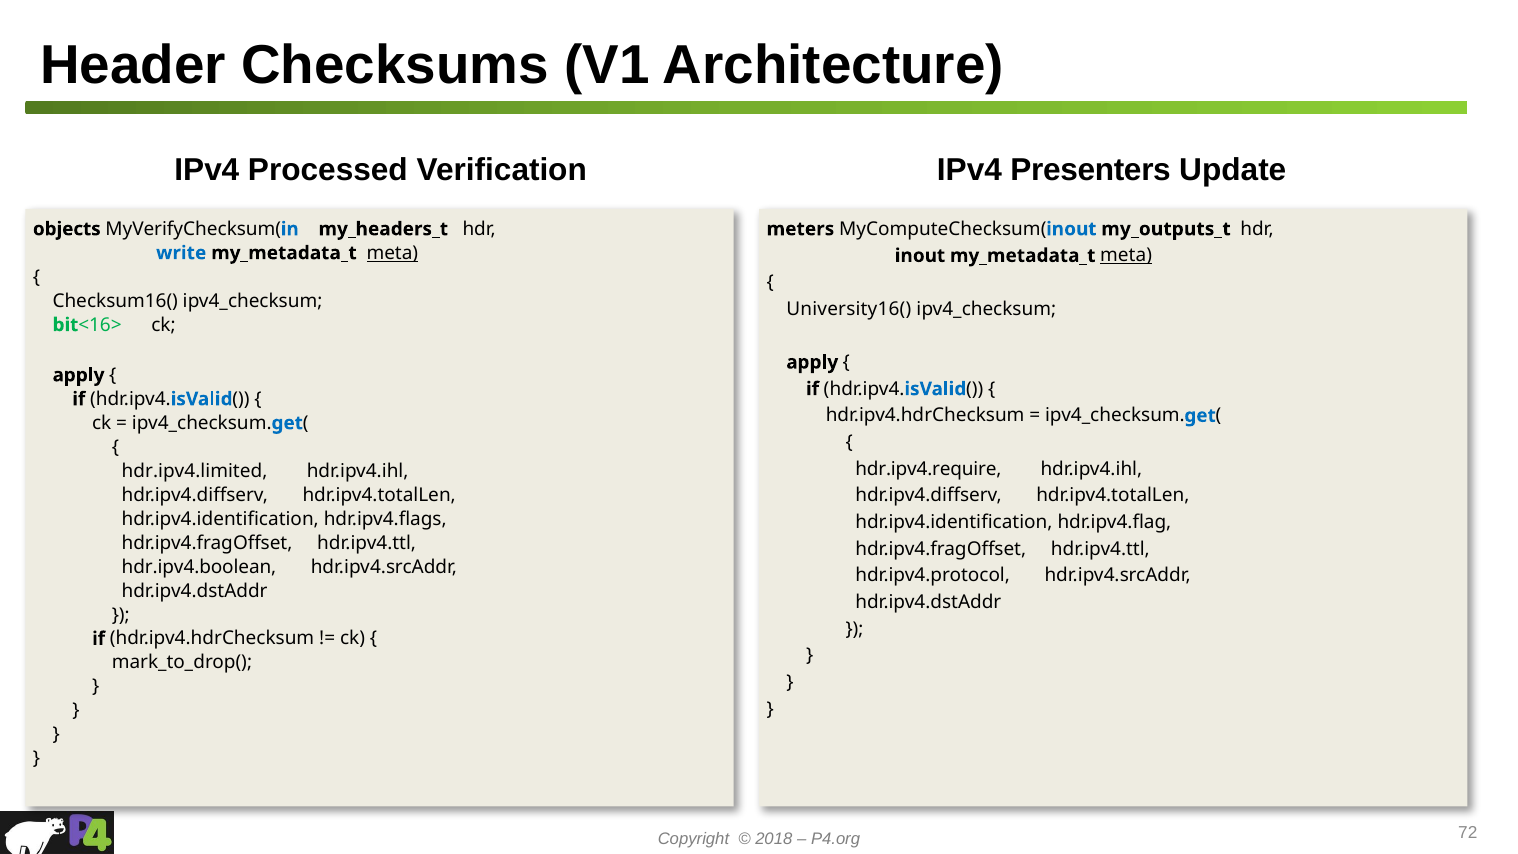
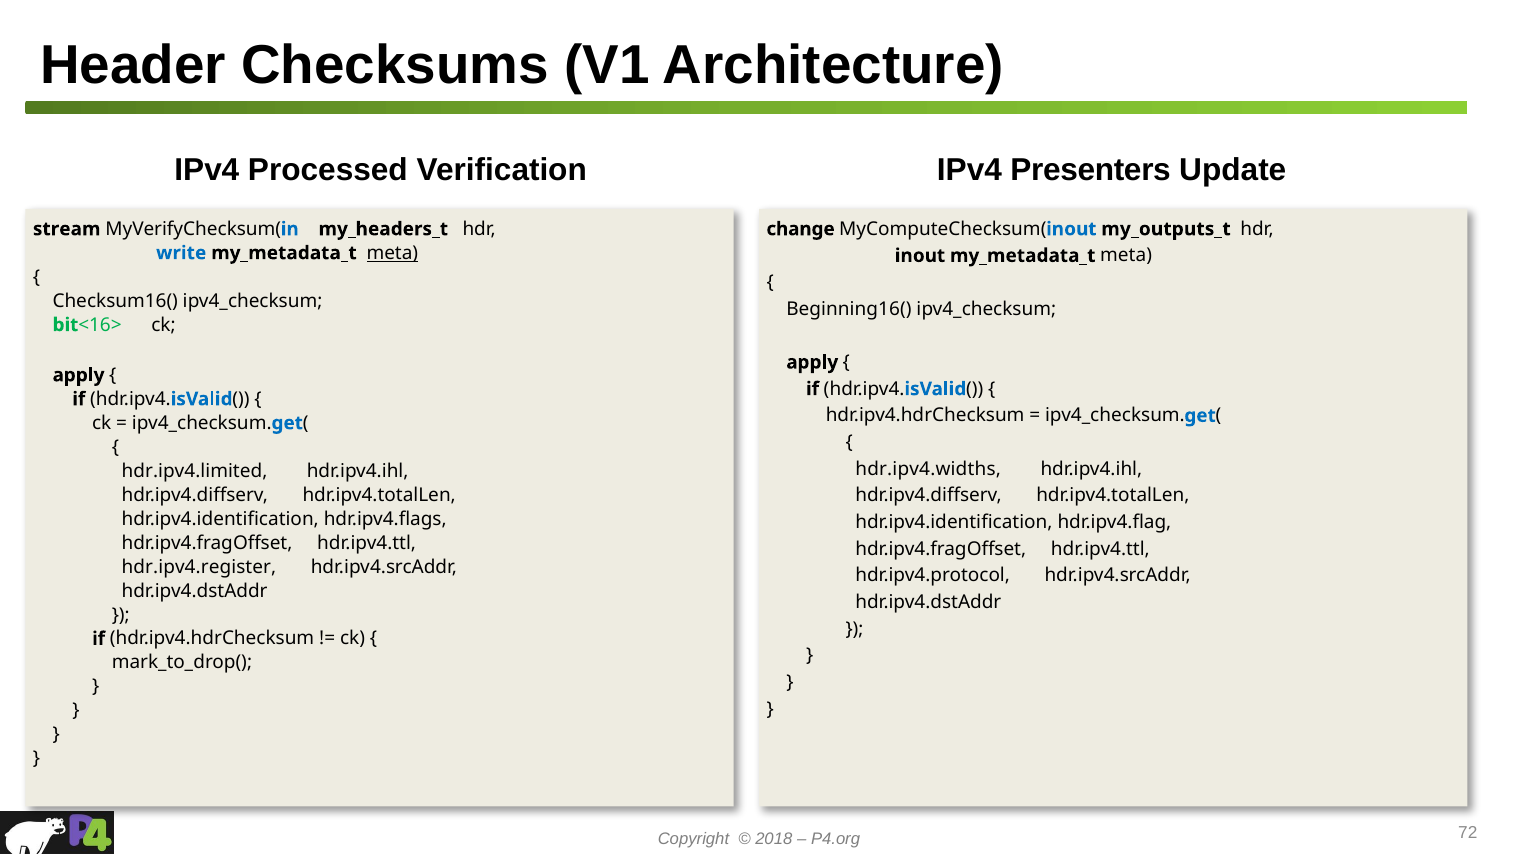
objects: objects -> stream (67, 229)
meters: meters -> change (801, 229)
meta underline: present -> none (1126, 256)
University16(: University16( -> Beginning16( (849, 309)
hdr.ipv4.require: hdr.ipv4.require -> hdr.ipv4.widths (928, 469)
hdr.ipv4.boolean: hdr.ipv4.boolean -> hdr.ipv4.register (199, 567)
